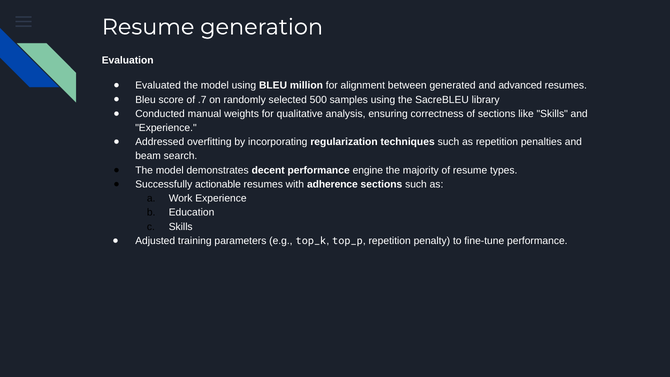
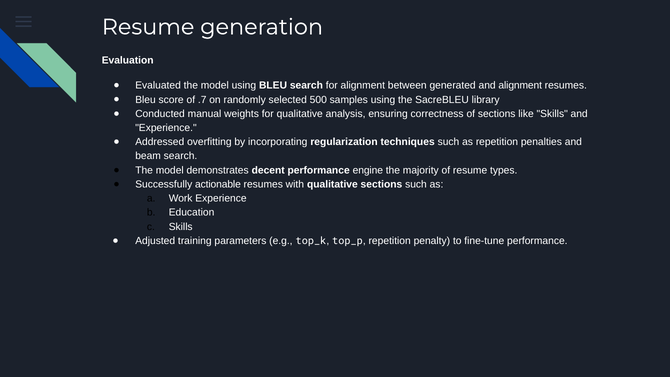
BLEU million: million -> search (306, 85)
and advanced: advanced -> alignment (520, 85)
with adherence: adherence -> qualitative (332, 184)
